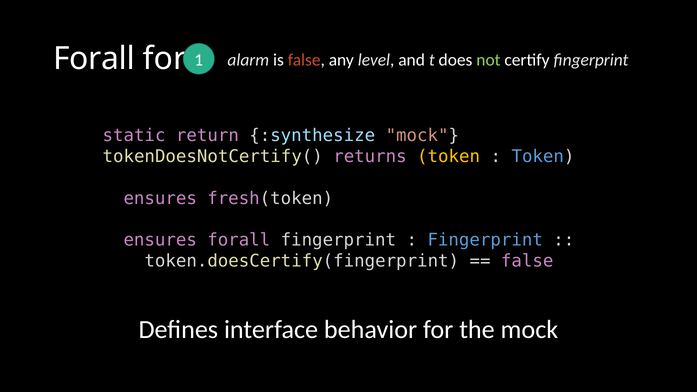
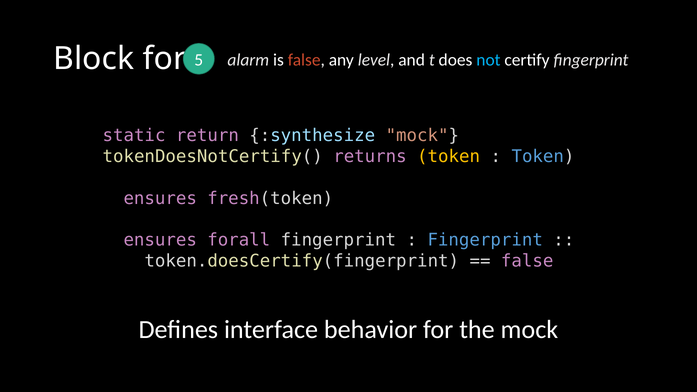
Forall: Forall -> Block (94, 59)
1: 1 -> 5 (199, 60)
not colour: light green -> light blue (488, 60)
